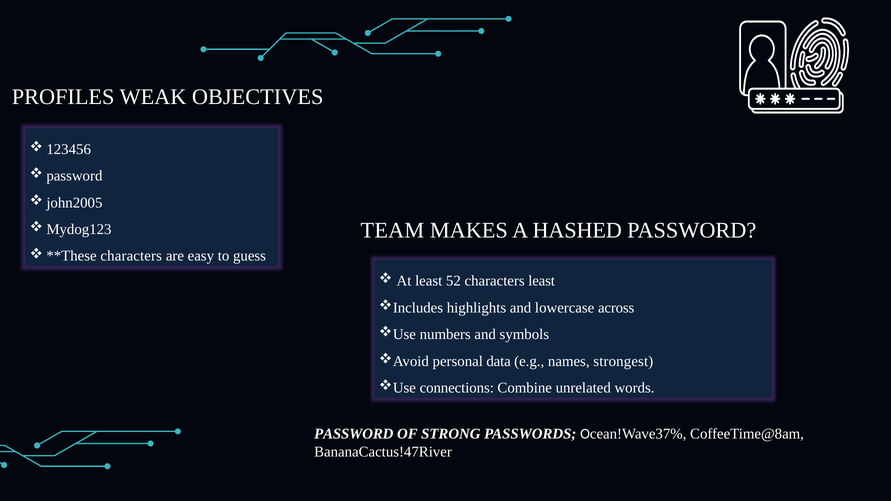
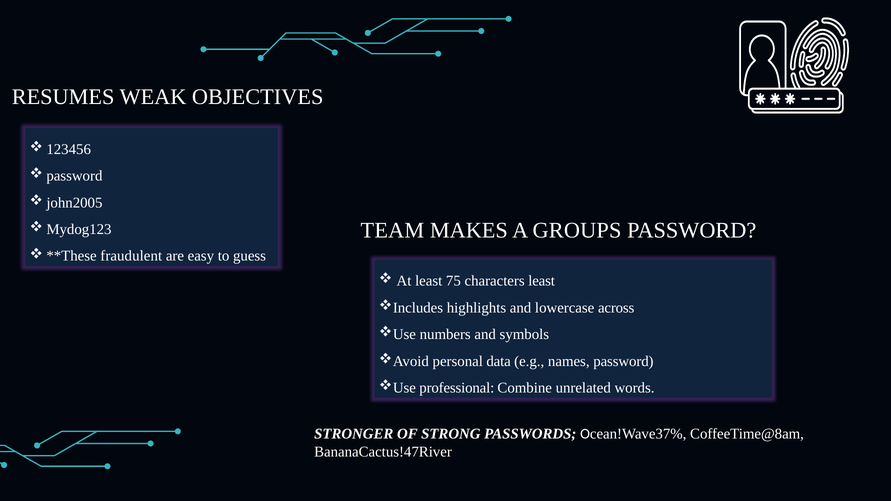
PROFILES: PROFILES -> RESUMES (63, 97)
HASHED: HASHED -> GROUPS (577, 231)
characters: characters -> fraudulent (131, 256)
52: 52 -> 75 (453, 281)
names strongest: strongest -> password (623, 361)
connections: connections -> professional (457, 388)
PASSWORD: PASSWORD -> STRONGER (354, 434)
